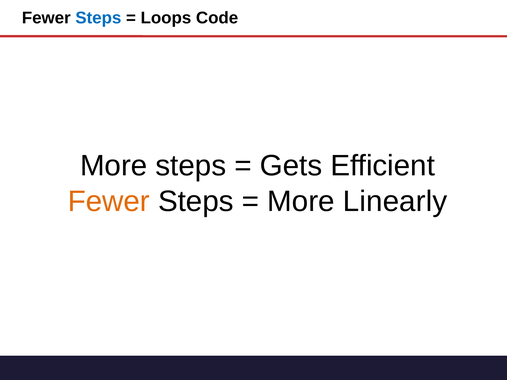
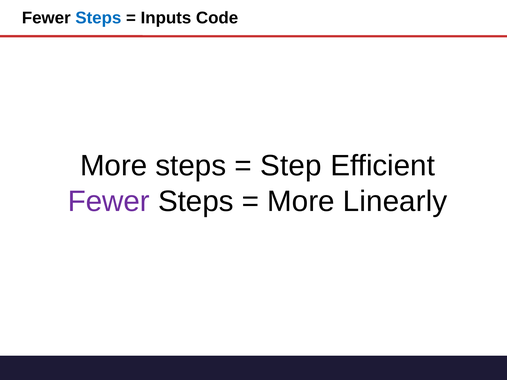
Loops: Loops -> Inputs (166, 18)
Gets: Gets -> Step (291, 166)
Fewer colour: orange -> purple (109, 201)
